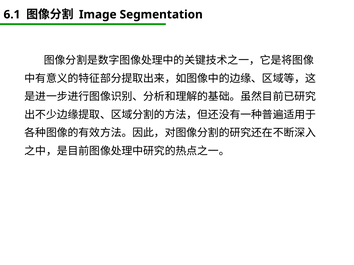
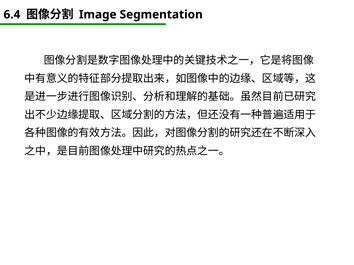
6.1: 6.1 -> 6.4 (12, 15)
